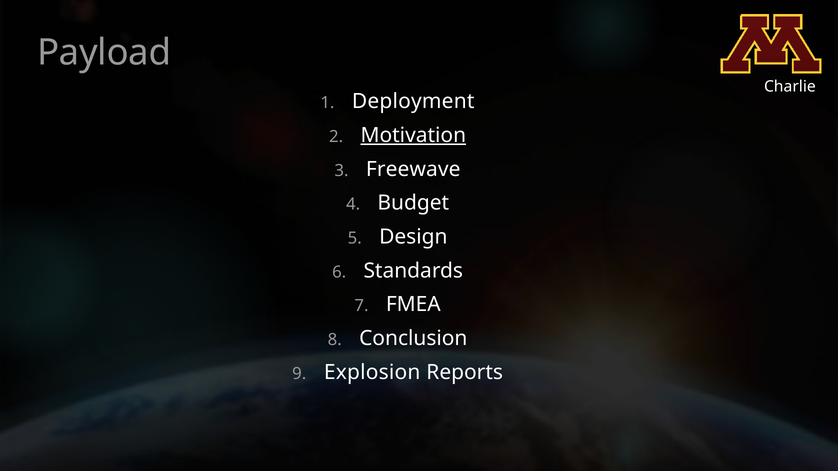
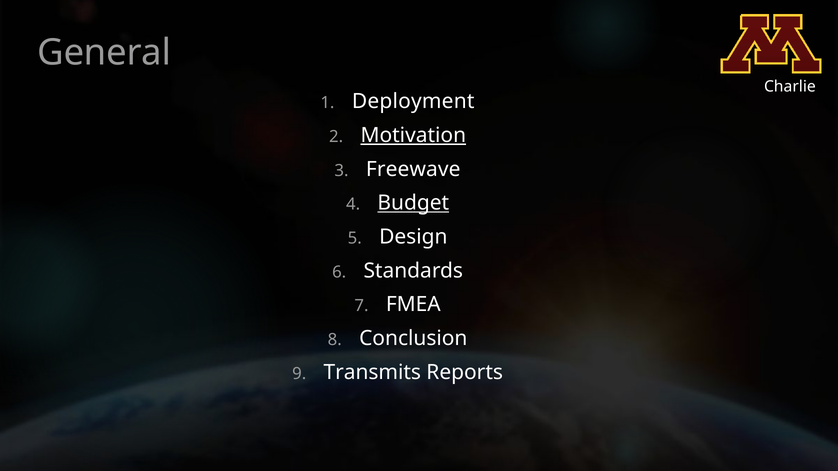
Payload: Payload -> General (104, 53)
Budget underline: none -> present (413, 203)
Explosion: Explosion -> Transmits (372, 373)
